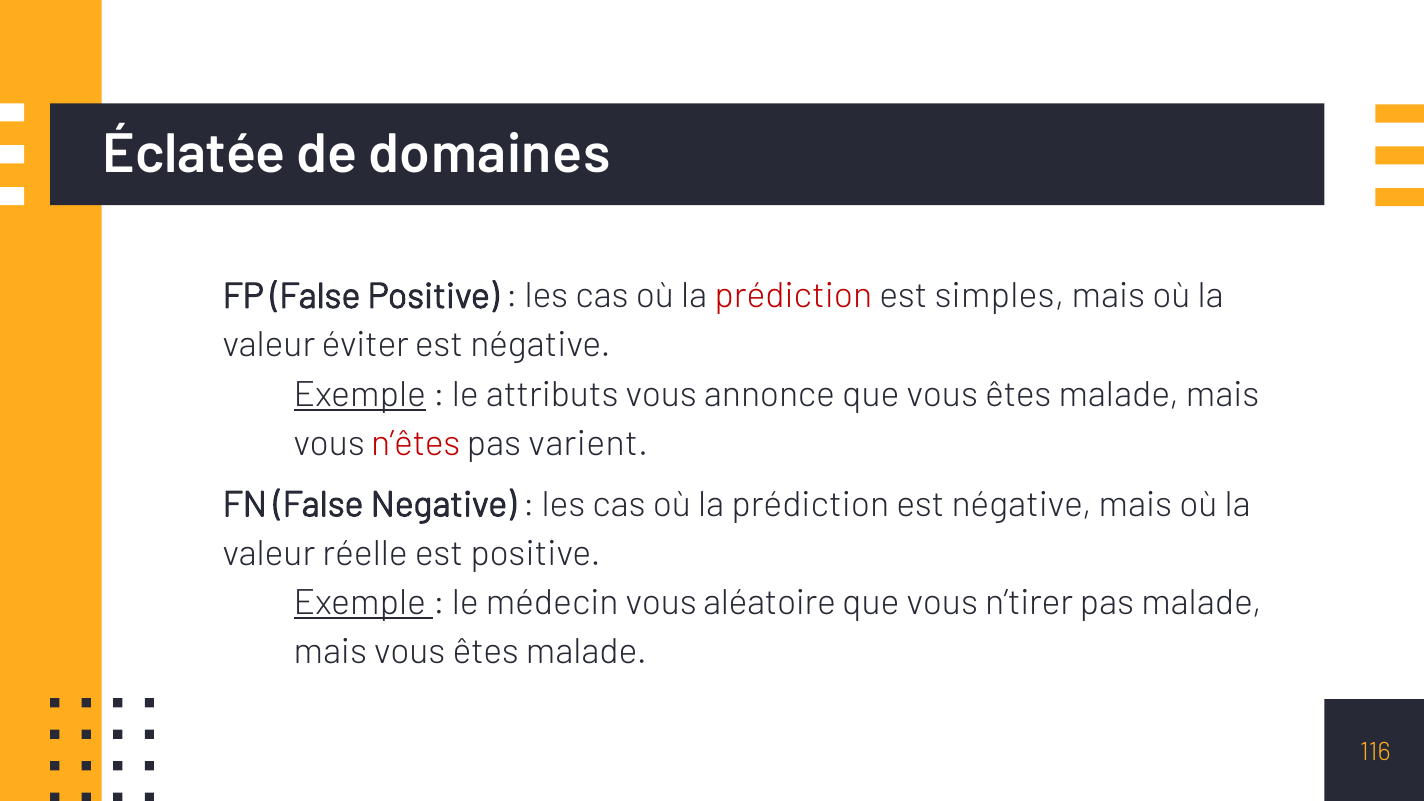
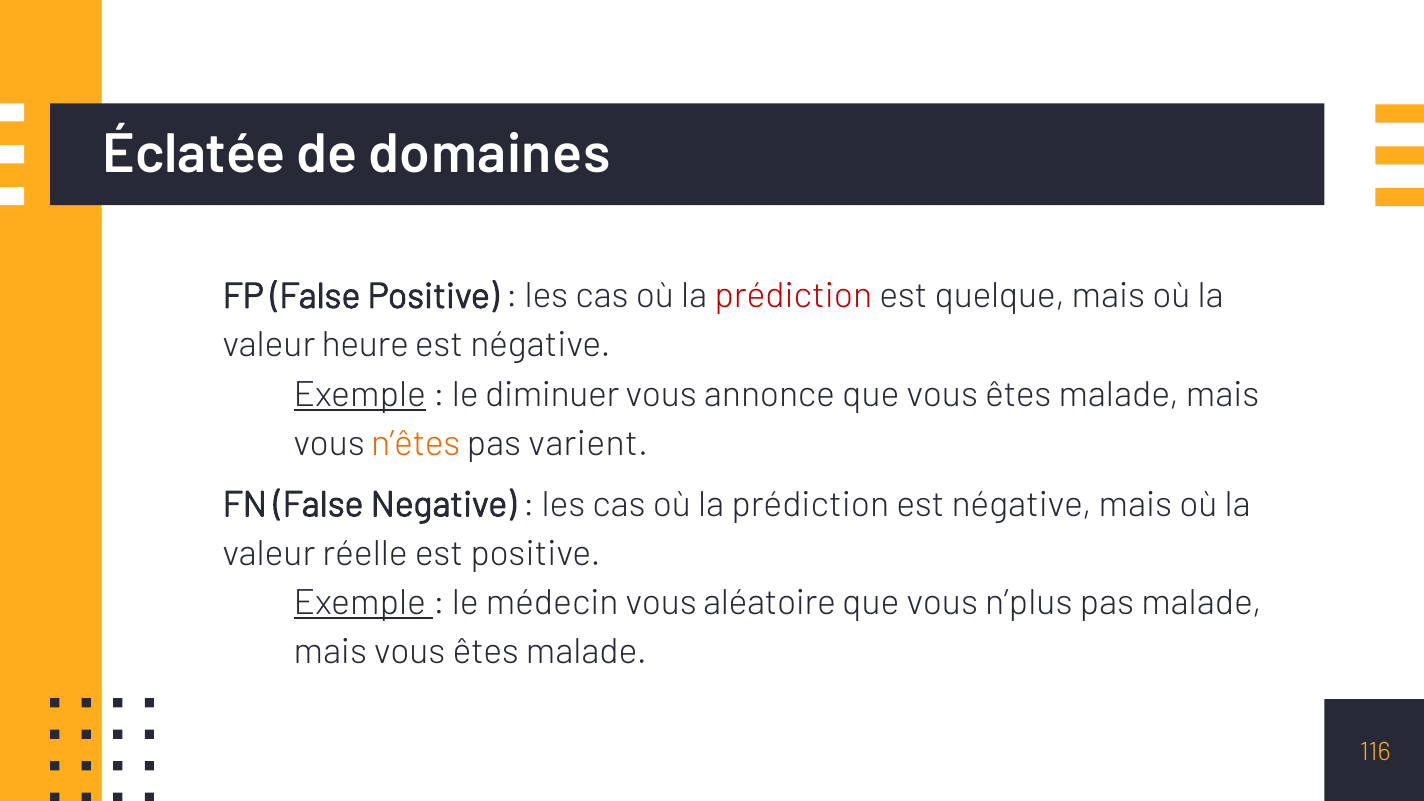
simples: simples -> quelque (1000, 296)
éviter: éviter -> heure (365, 345)
attributs: attributs -> diminuer (552, 394)
n’êtes colour: red -> orange (416, 443)
n’tirer: n’tirer -> n’plus (1029, 603)
